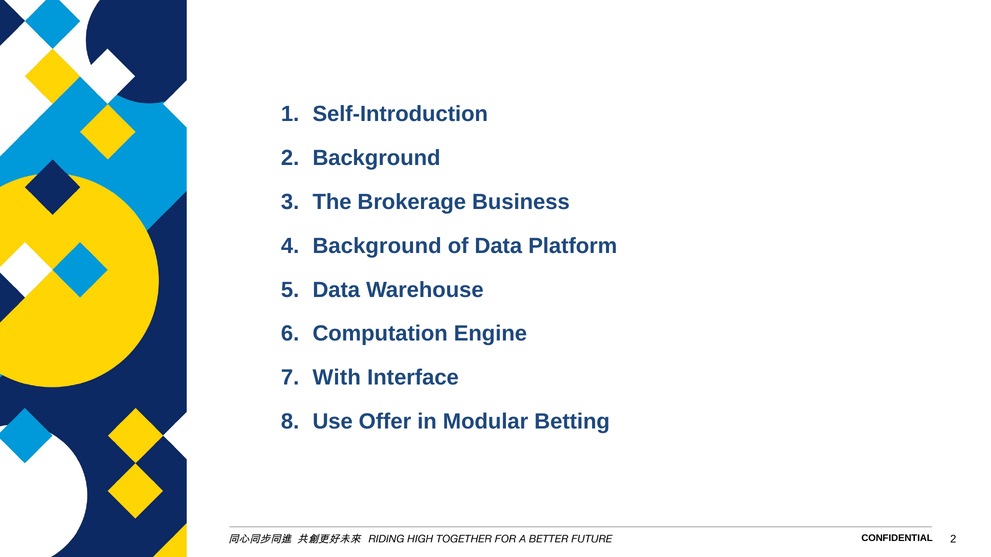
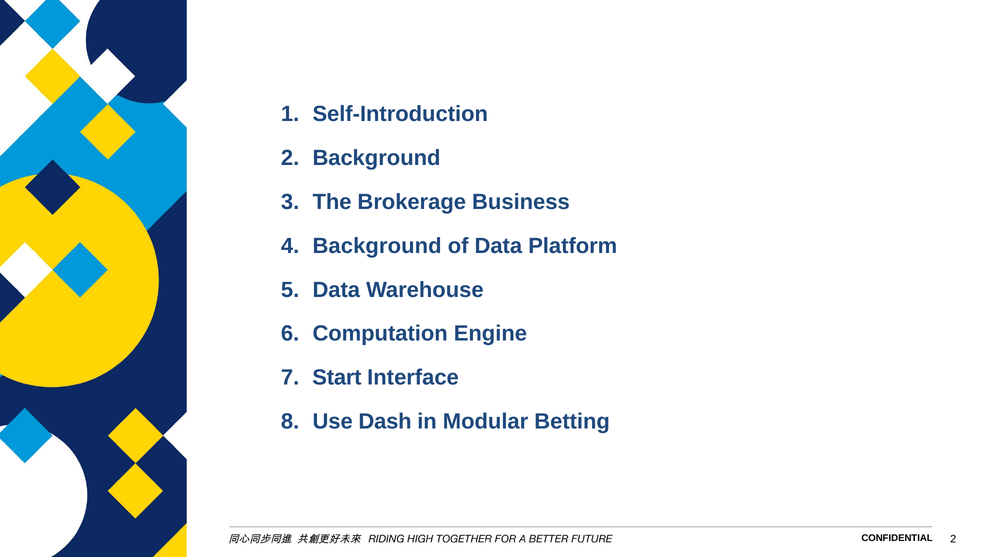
With: With -> Start (337, 378)
Offer: Offer -> Dash (385, 422)
